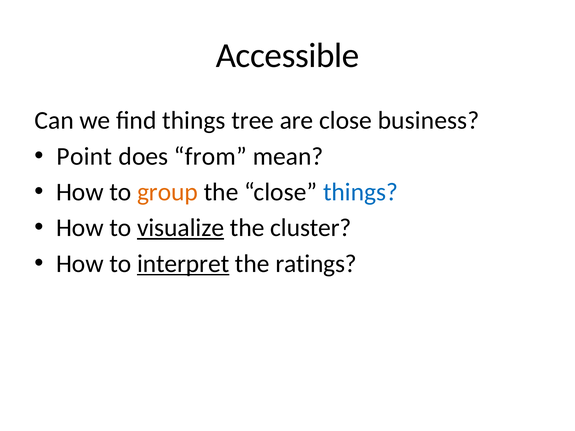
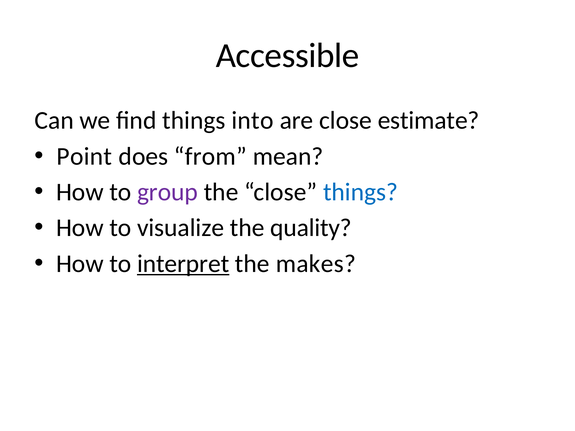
tree: tree -> into (253, 121)
business: business -> estimate (429, 121)
group colour: orange -> purple (167, 192)
visualize underline: present -> none (181, 228)
cluster: cluster -> quality (311, 228)
ratings: ratings -> makes (316, 264)
